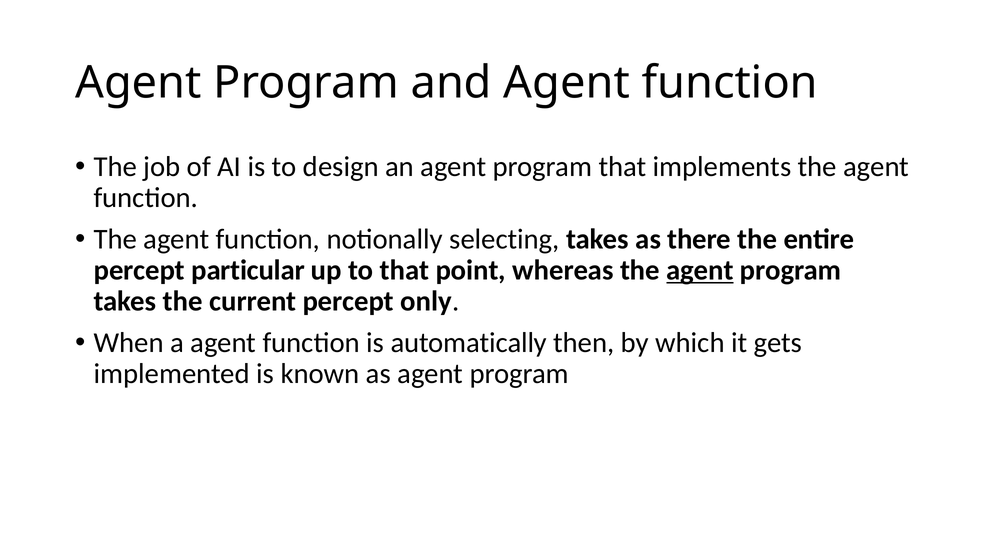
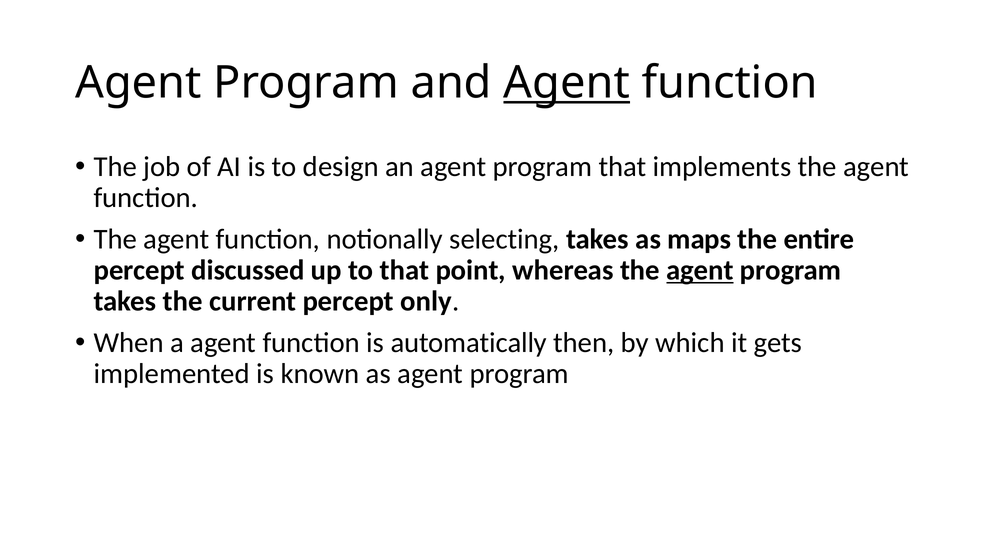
Agent underline: none -> present (567, 83)
there: there -> maps (699, 239)
particular: particular -> discussed (248, 270)
